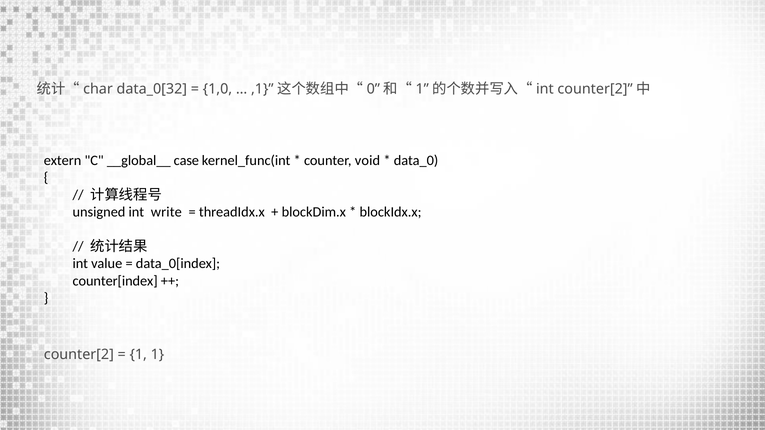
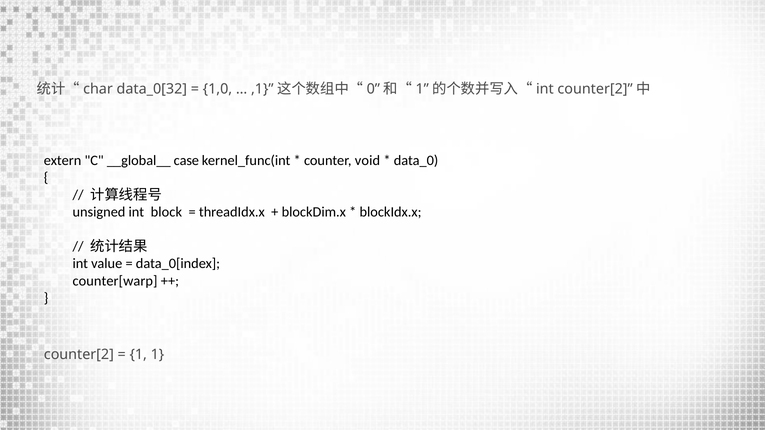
write: write -> block (166, 212)
counter[index: counter[index -> counter[warp (115, 281)
